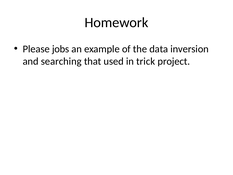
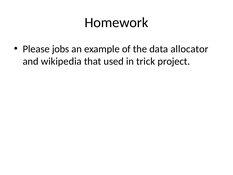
inversion: inversion -> allocator (189, 49)
searching: searching -> wikipedia (61, 61)
